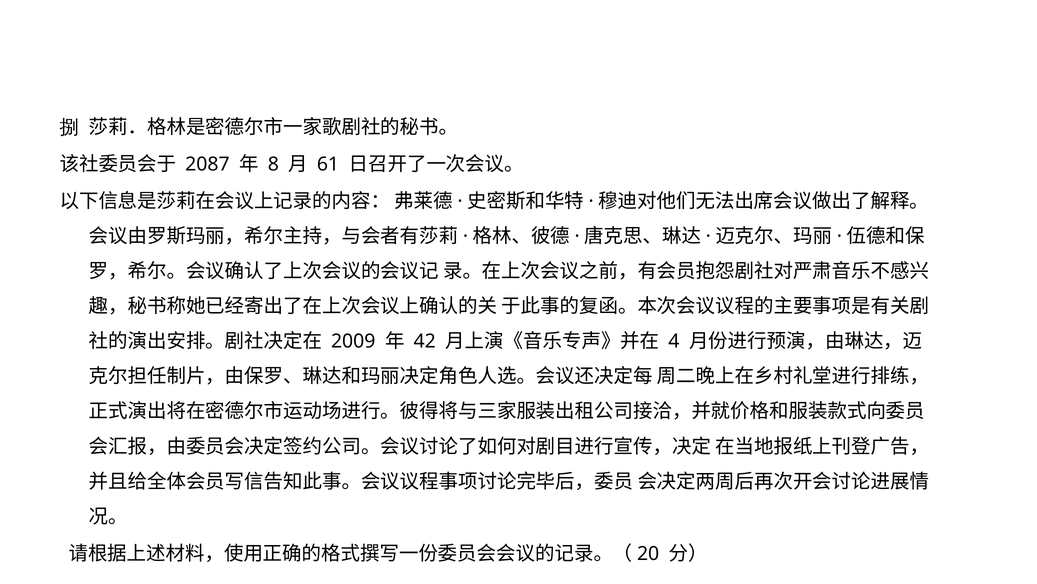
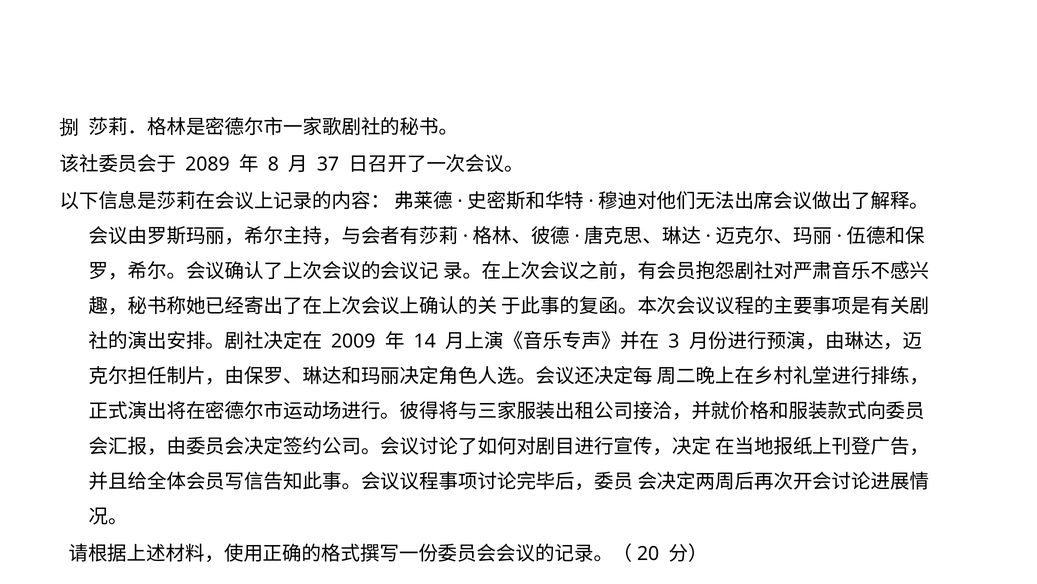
2087: 2087 -> 2089 (207, 164)
61: 61 -> 37 (328, 164)
42: 42 -> 14 (425, 341)
4: 4 -> 3 (674, 341)
